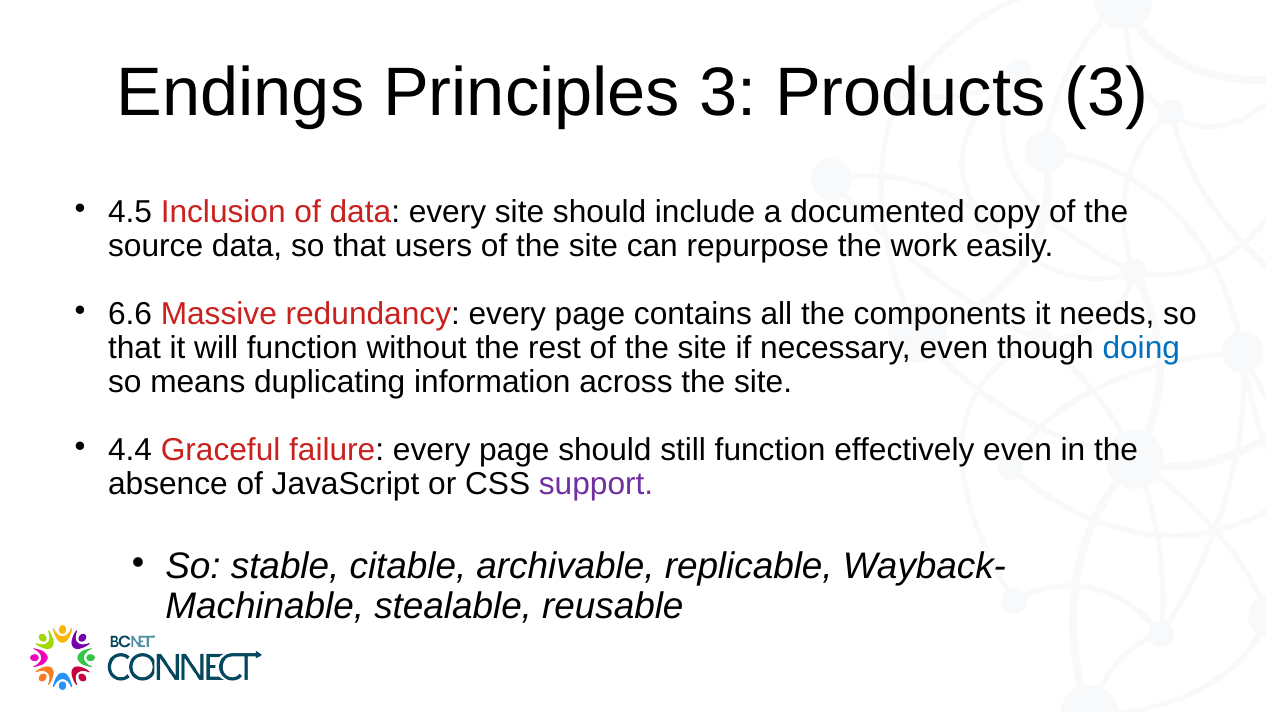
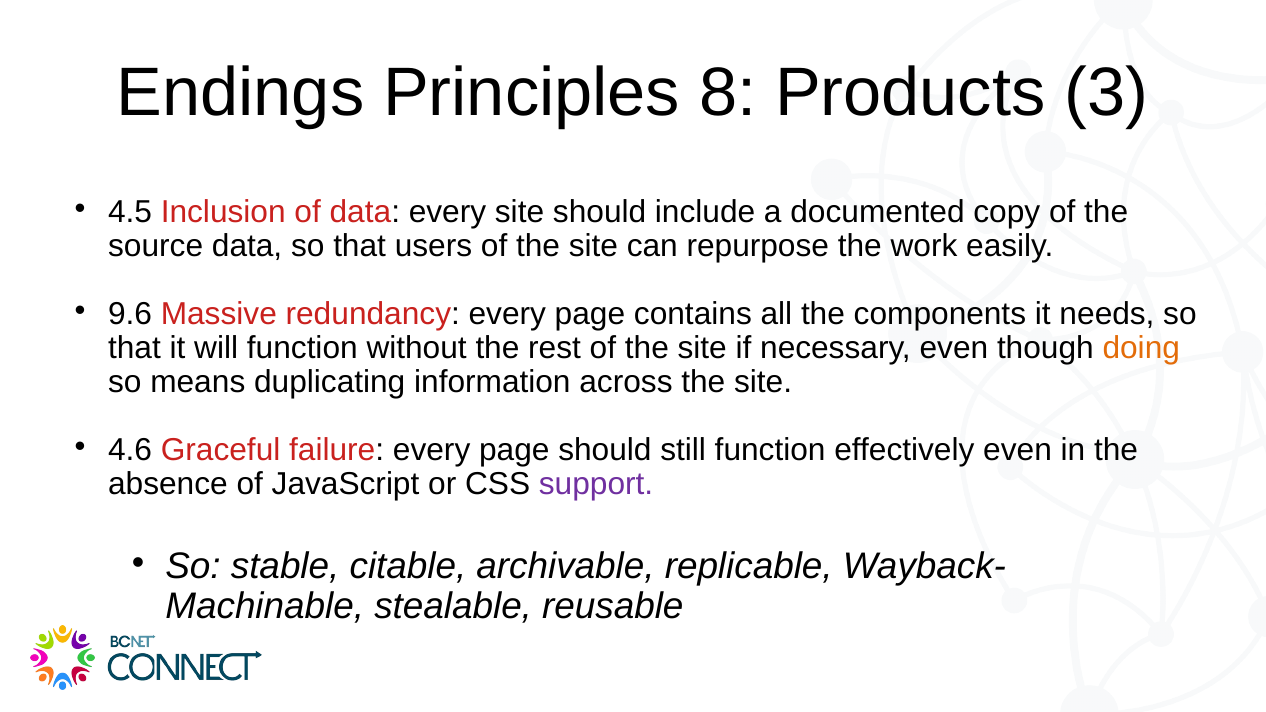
Principles 3: 3 -> 8 (728, 93)
6.6: 6.6 -> 9.6 (130, 314)
doing colour: blue -> orange (1141, 348)
4.4: 4.4 -> 4.6 (130, 450)
